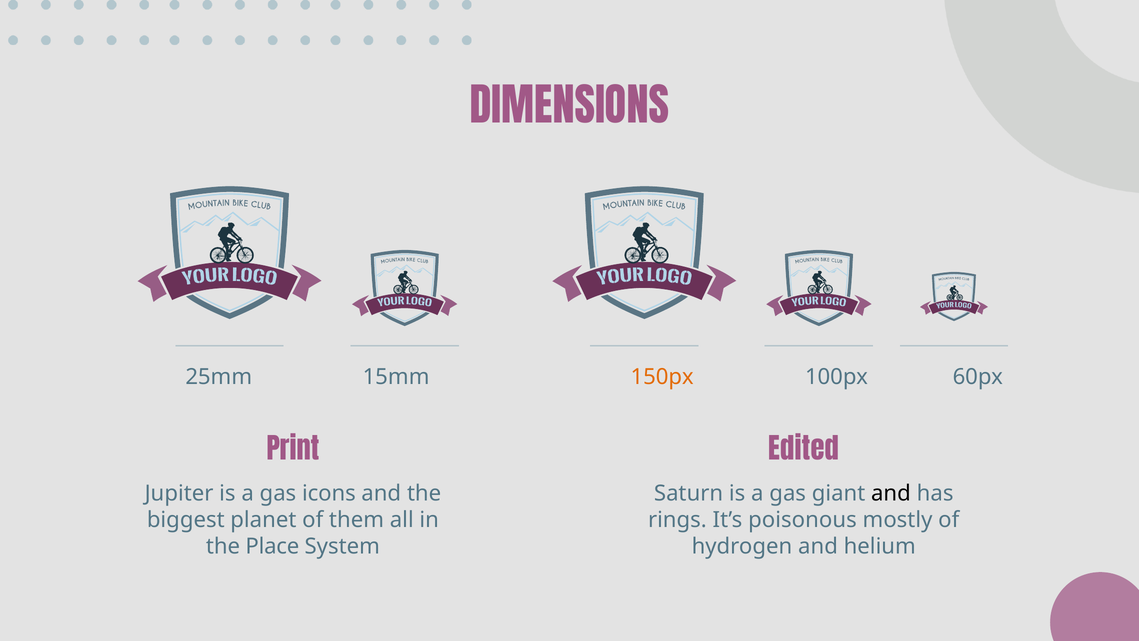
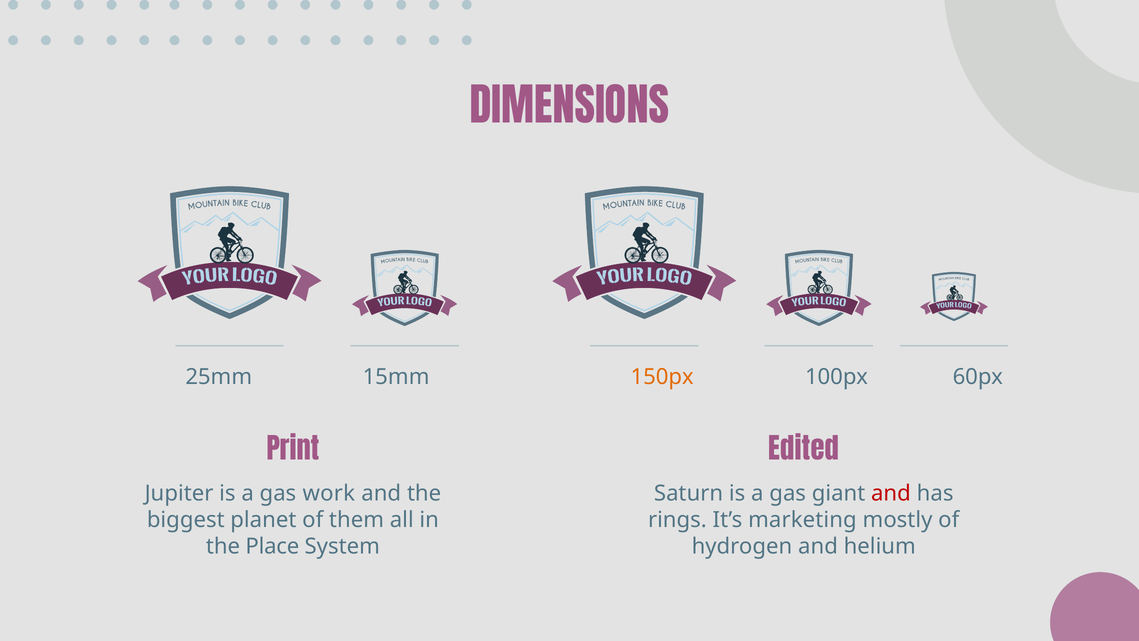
icons: icons -> work (329, 493)
and colour: black -> red (891, 493)
poisonous: poisonous -> marketing (802, 520)
